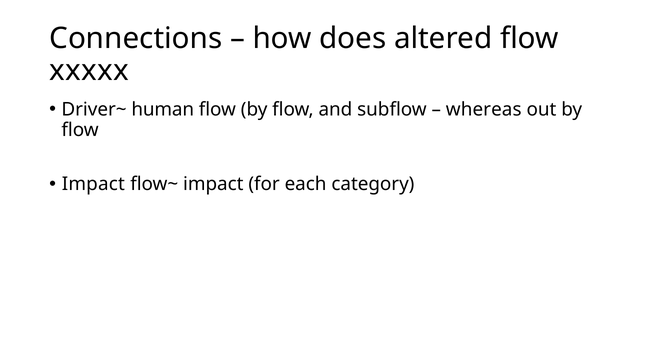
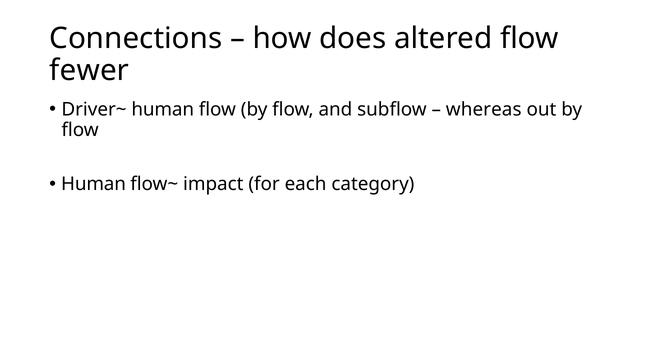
xxxxx: xxxxx -> fewer (89, 70)
Impact: Impact -> Human (94, 184)
